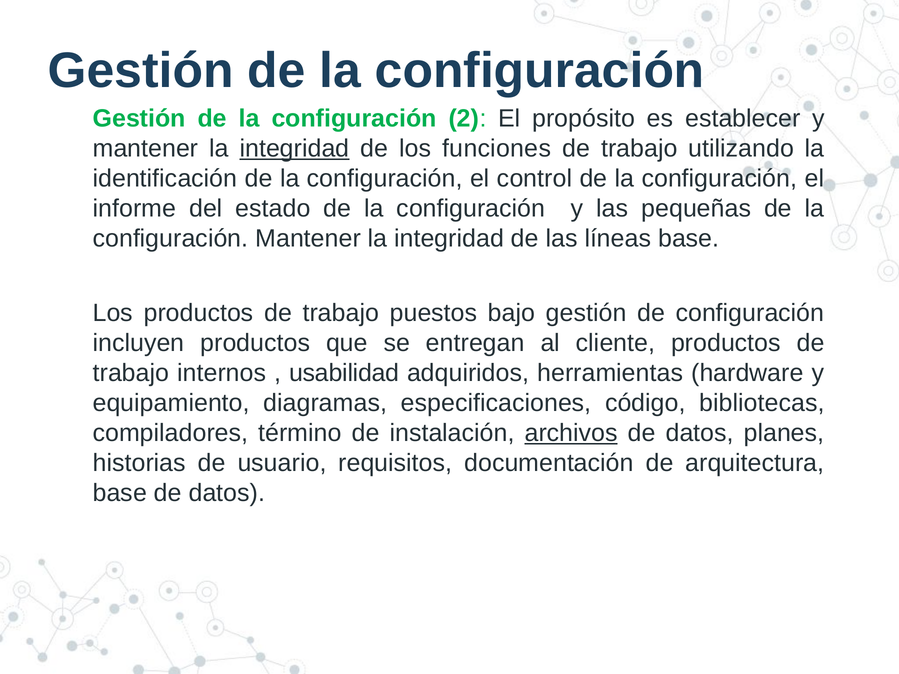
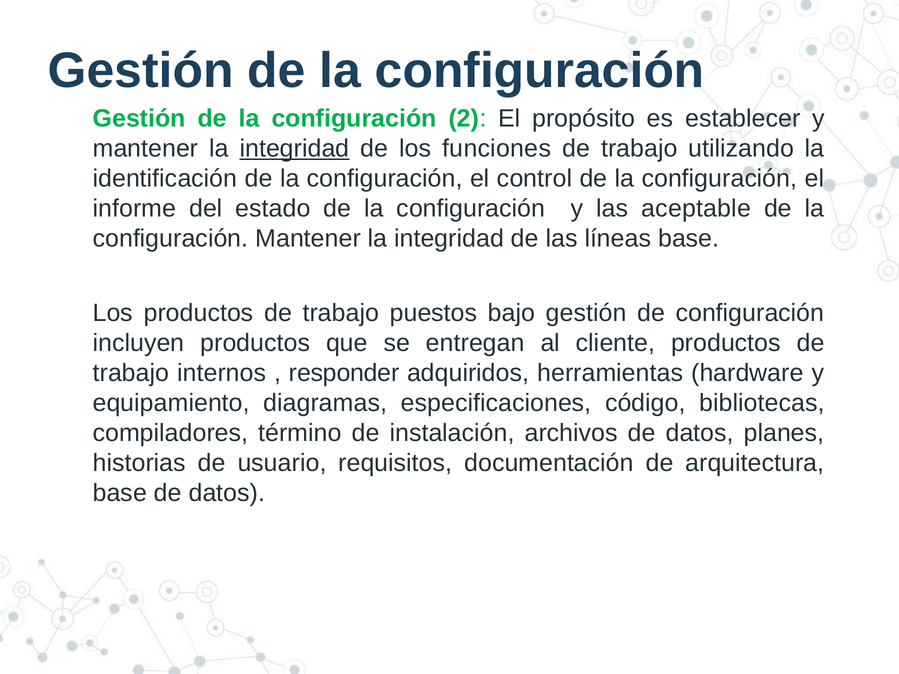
pequeñas: pequeñas -> aceptable (696, 208)
usabilidad: usabilidad -> responder (344, 373)
archivos underline: present -> none (571, 433)
